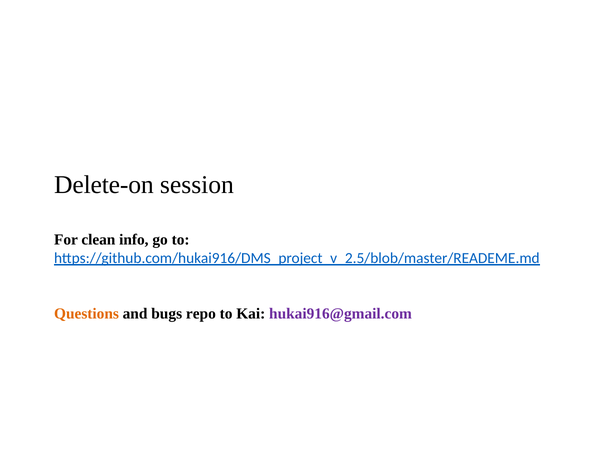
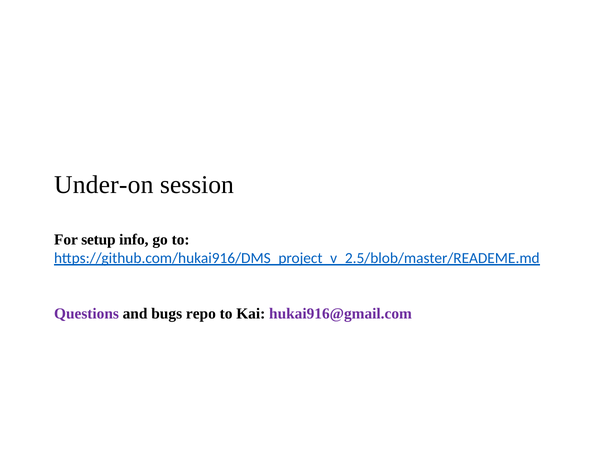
Delete-on: Delete-on -> Under-on (104, 185)
clean: clean -> setup (98, 240)
Questions colour: orange -> purple (87, 314)
